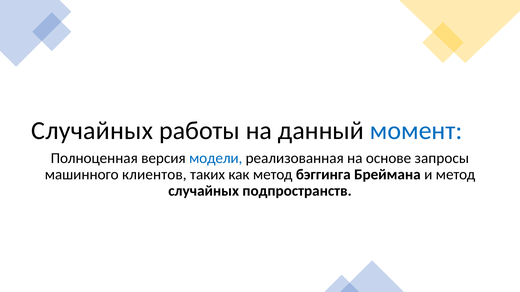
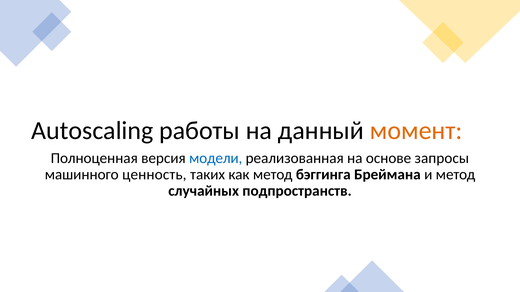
Случайных: Случайных -> Autoscaling (92, 131)
момент colour: blue -> orange (416, 131)
клиентов: клиентов -> ценность (154, 175)
